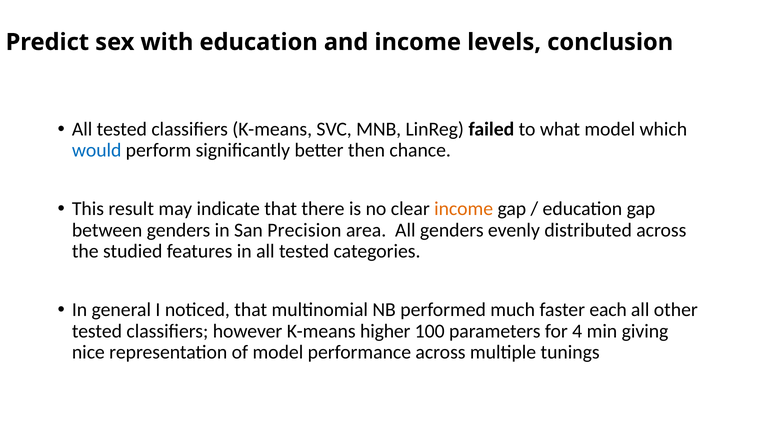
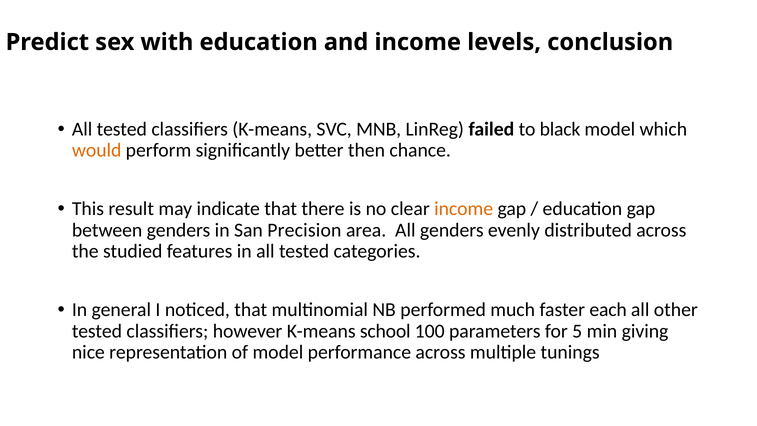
what: what -> black (560, 129)
would colour: blue -> orange (97, 150)
higher: higher -> school (385, 331)
4: 4 -> 5 (577, 331)
